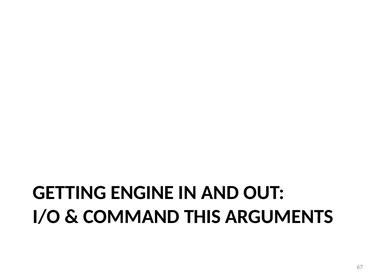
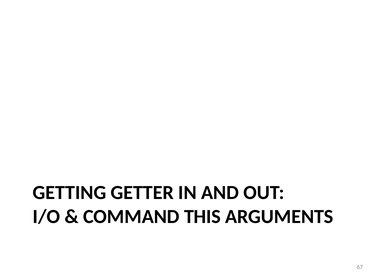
ENGINE: ENGINE -> GETTER (142, 193)
